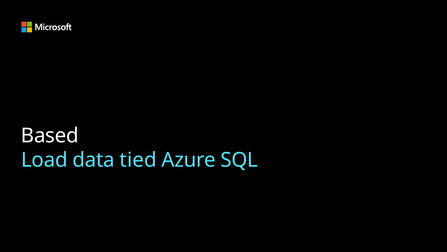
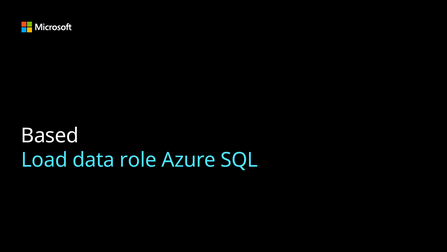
tied: tied -> role (138, 160)
